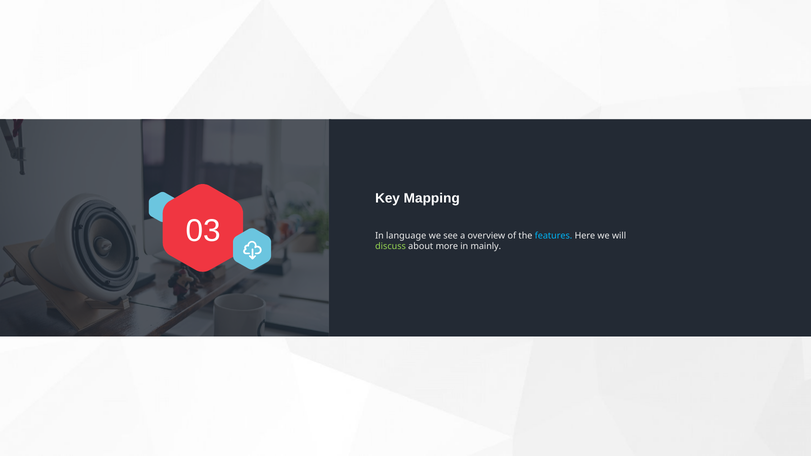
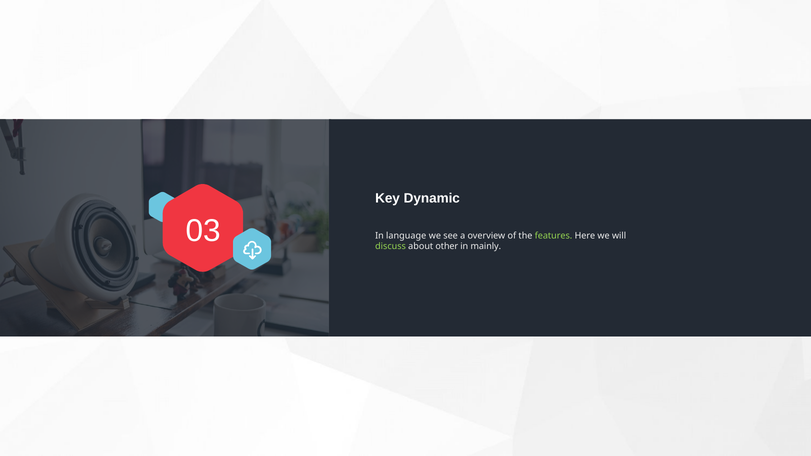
Mapping: Mapping -> Dynamic (432, 198)
features colour: light blue -> light green (554, 236)
more: more -> other (447, 246)
